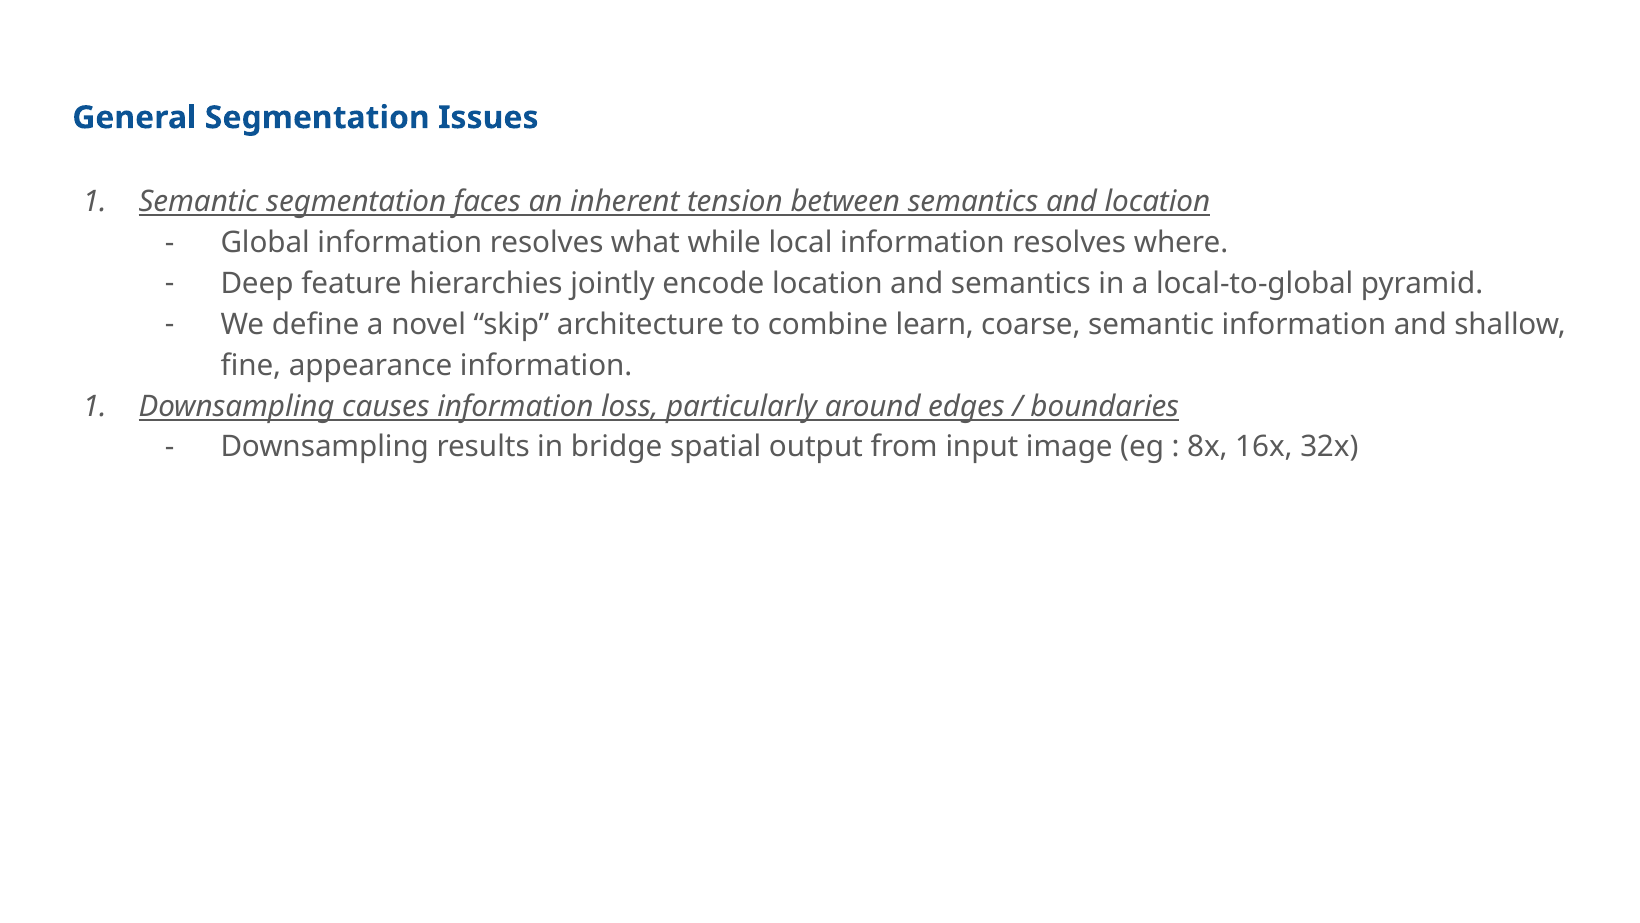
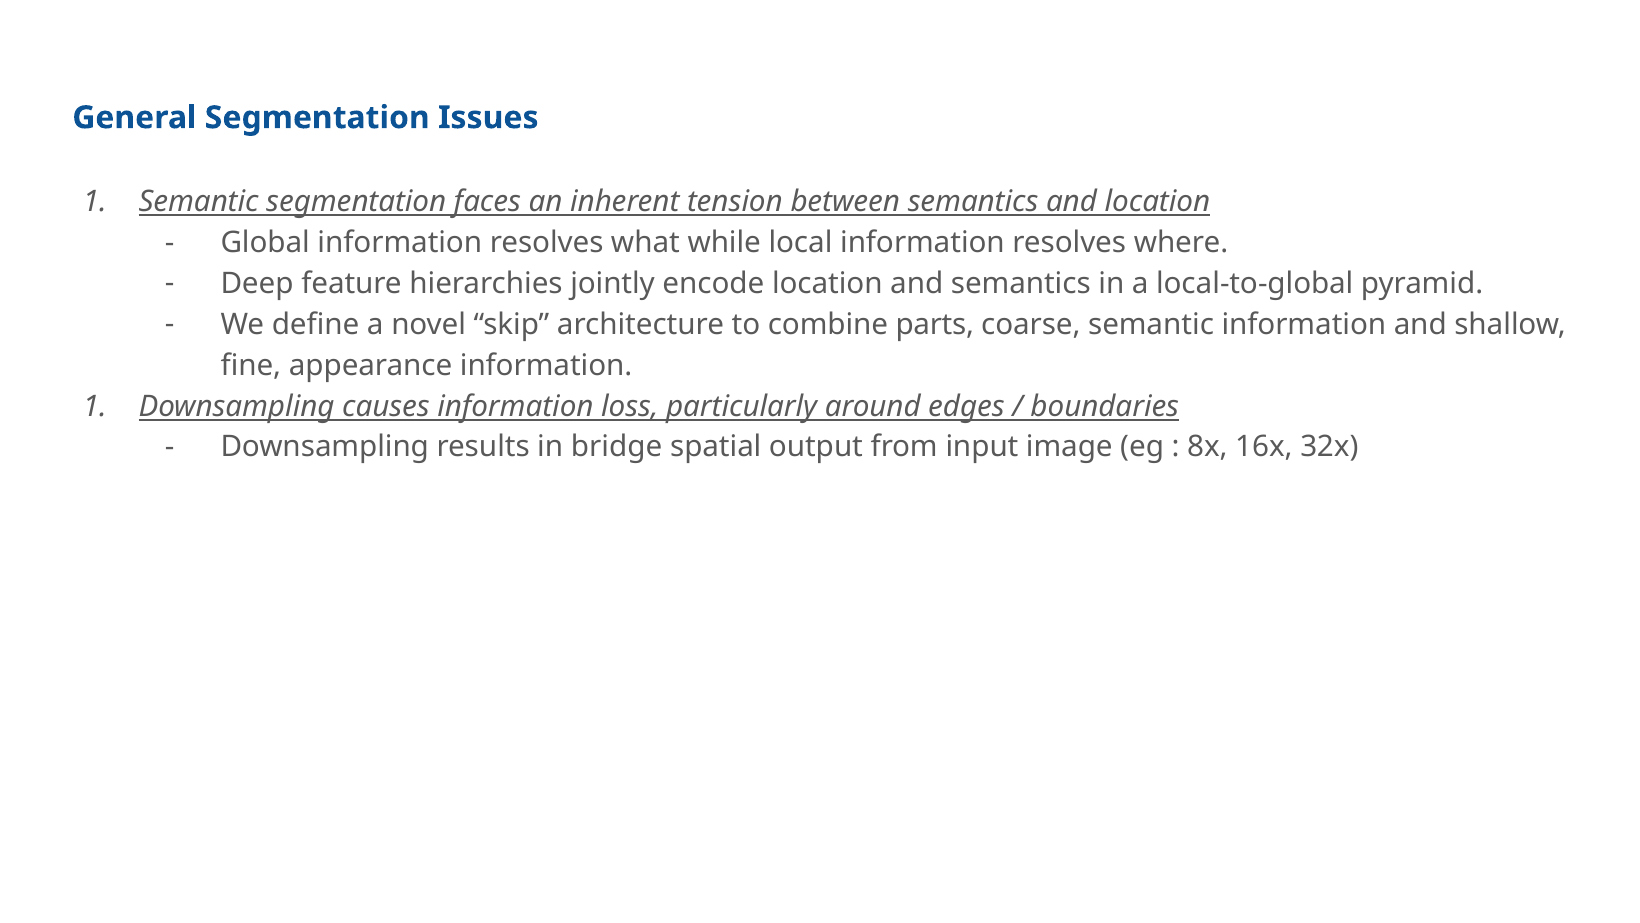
learn: learn -> parts (935, 324)
